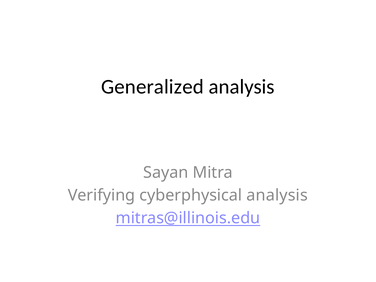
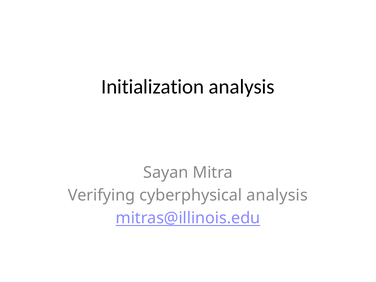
Generalized: Generalized -> Initialization (153, 87)
